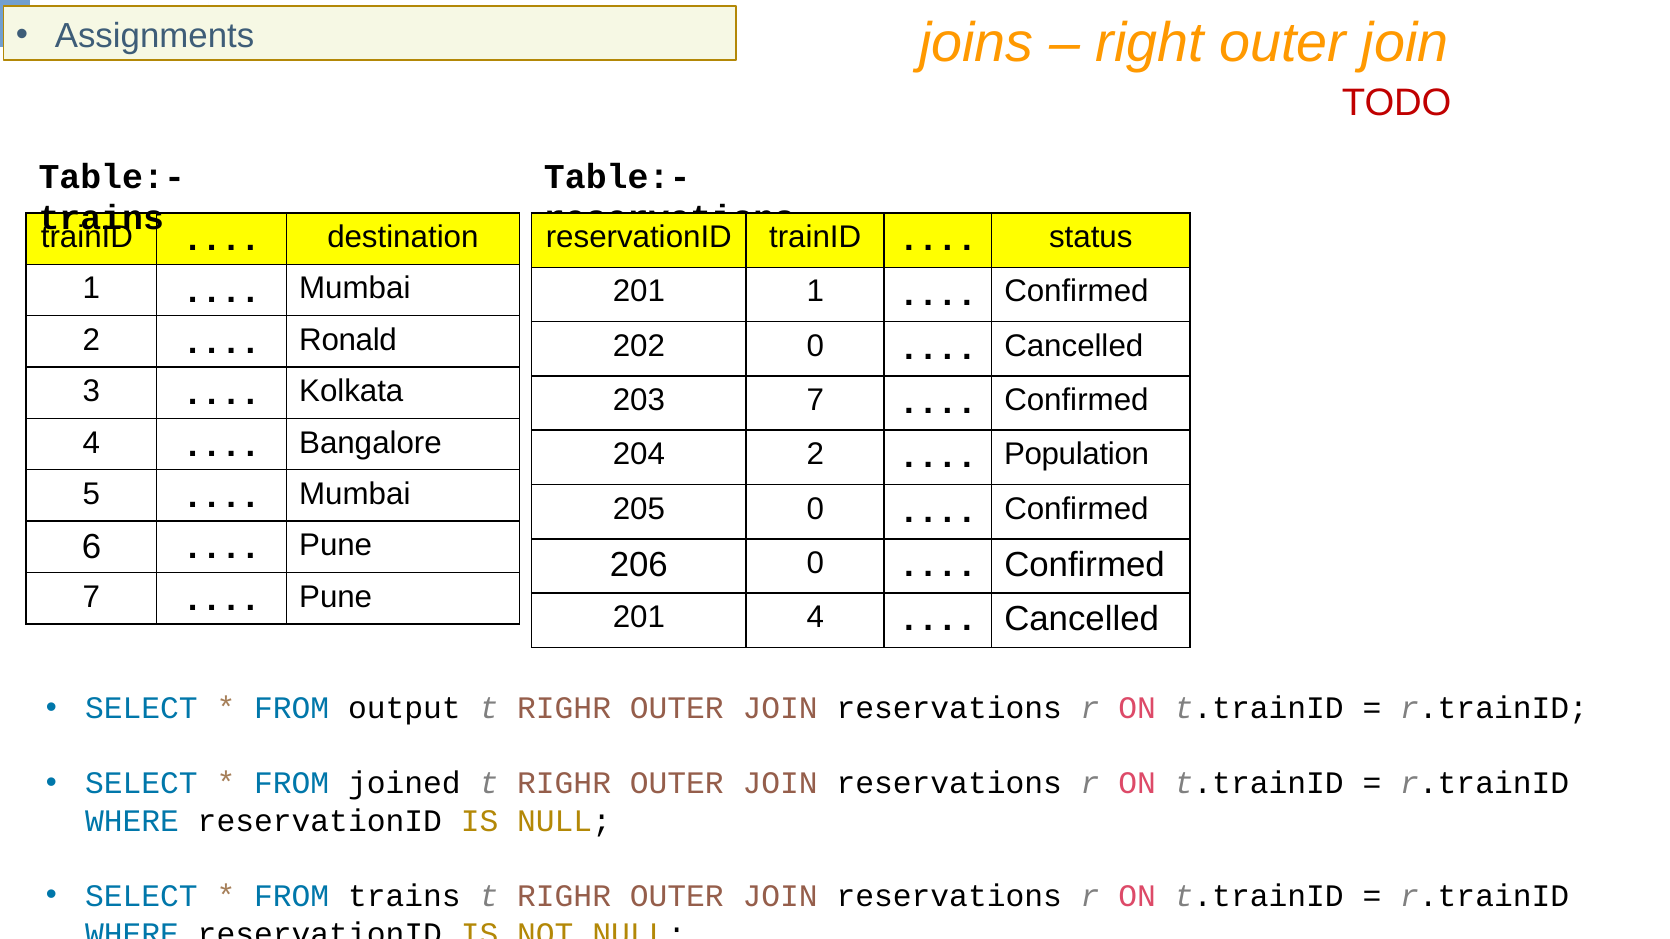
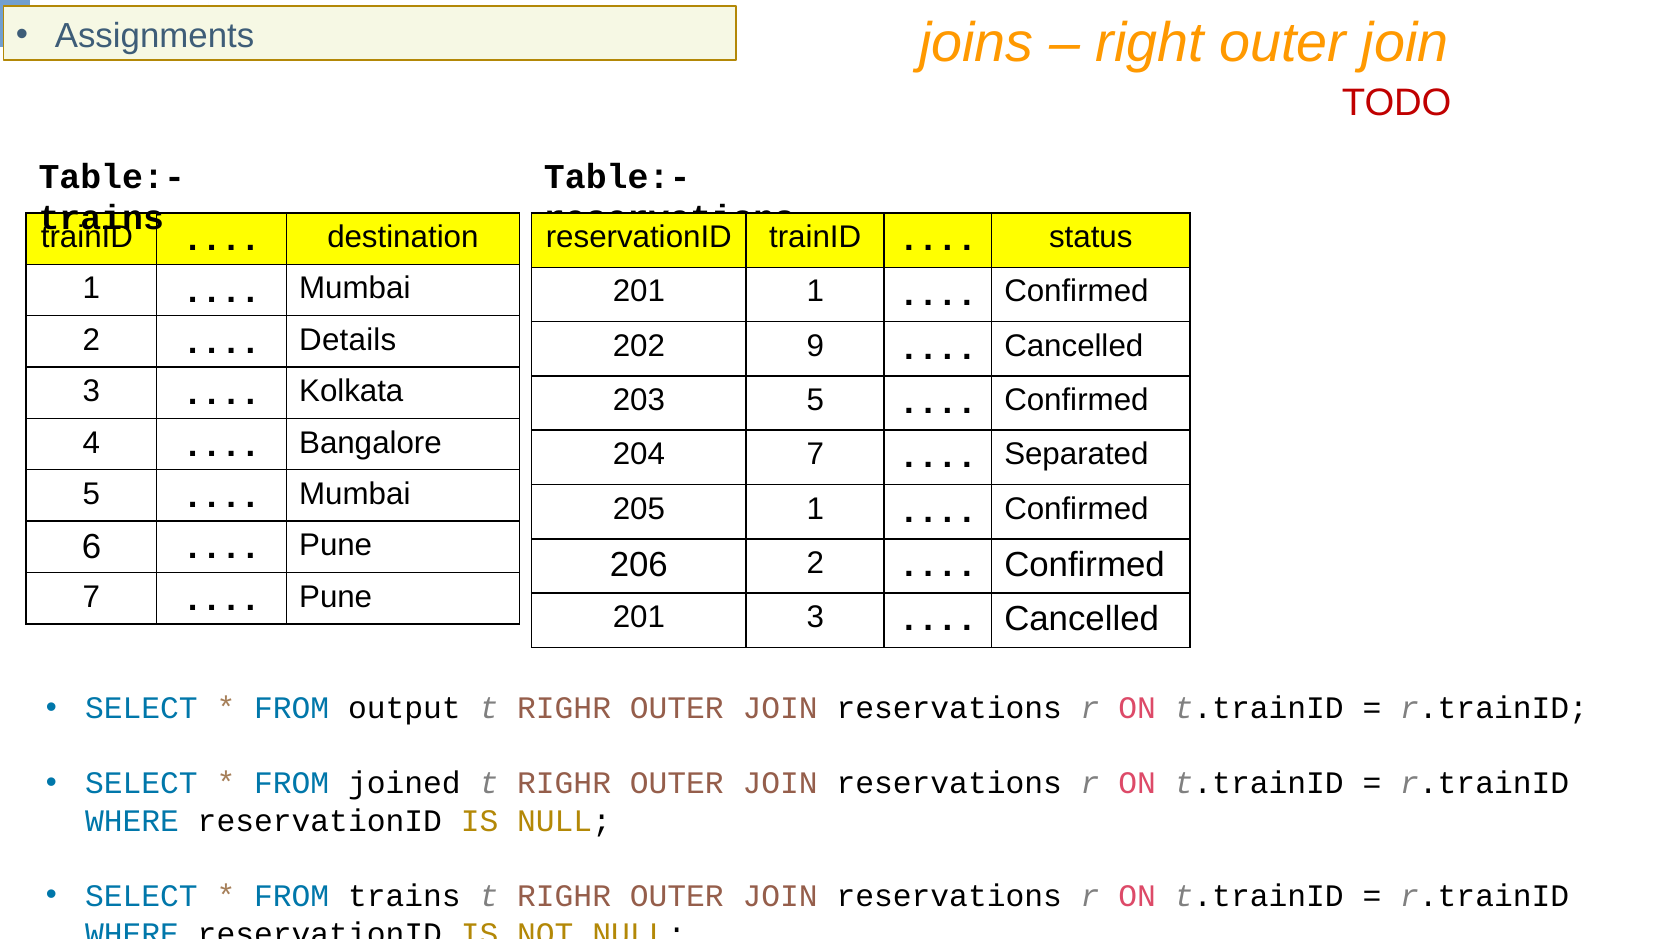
Ronald: Ronald -> Details (348, 340)
202 0: 0 -> 9 (815, 346)
203 7: 7 -> 5 (815, 400)
204 2: 2 -> 7 (815, 455)
Population: Population -> Separated (1076, 455)
205 0: 0 -> 1 (815, 509)
206 0: 0 -> 2 (815, 563)
201 4: 4 -> 3 (815, 618)
